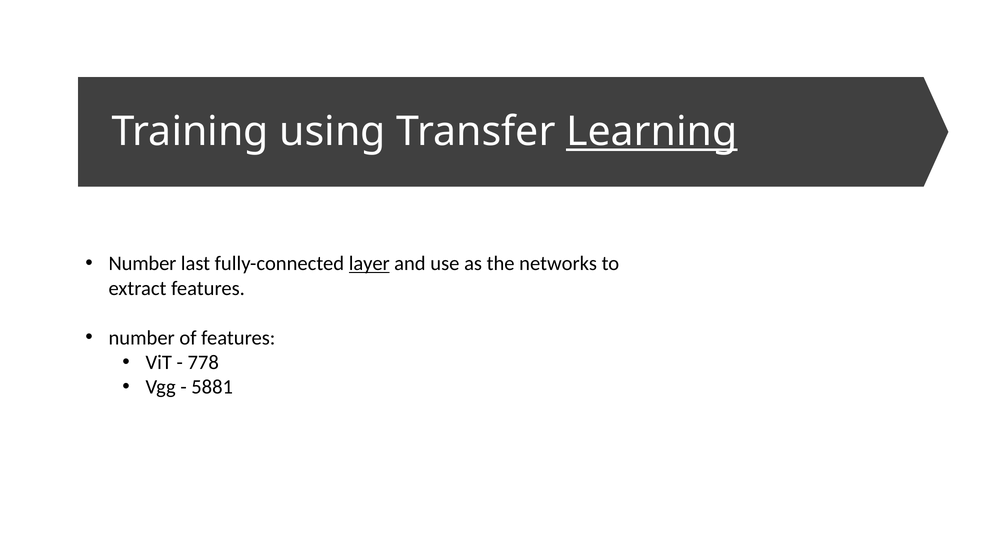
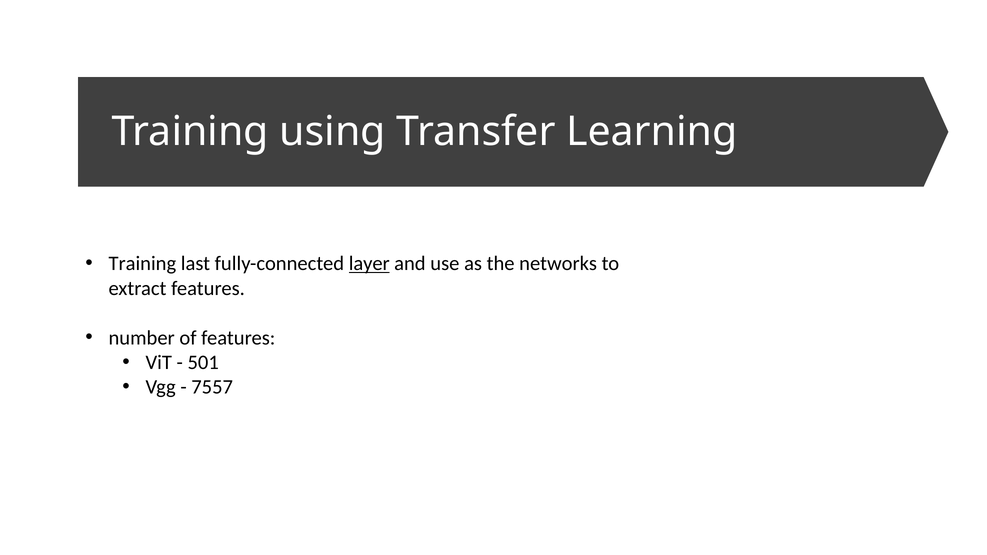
Learning underline: present -> none (652, 132)
Number: Number -> Training (142, 264)
778: 778 -> 501 (203, 363)
5881: 5881 -> 7557 (212, 387)
